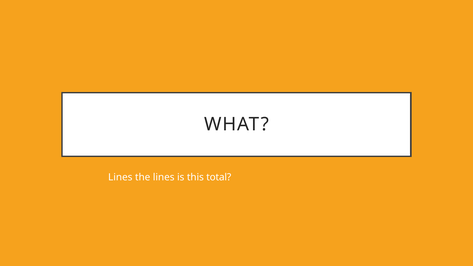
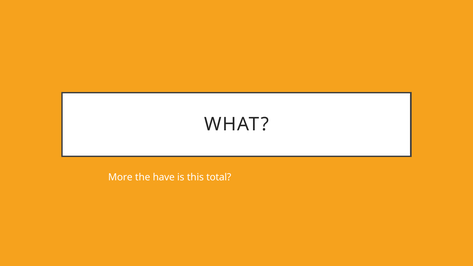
Lines: Lines -> More (120, 177)
the lines: lines -> have (164, 177)
